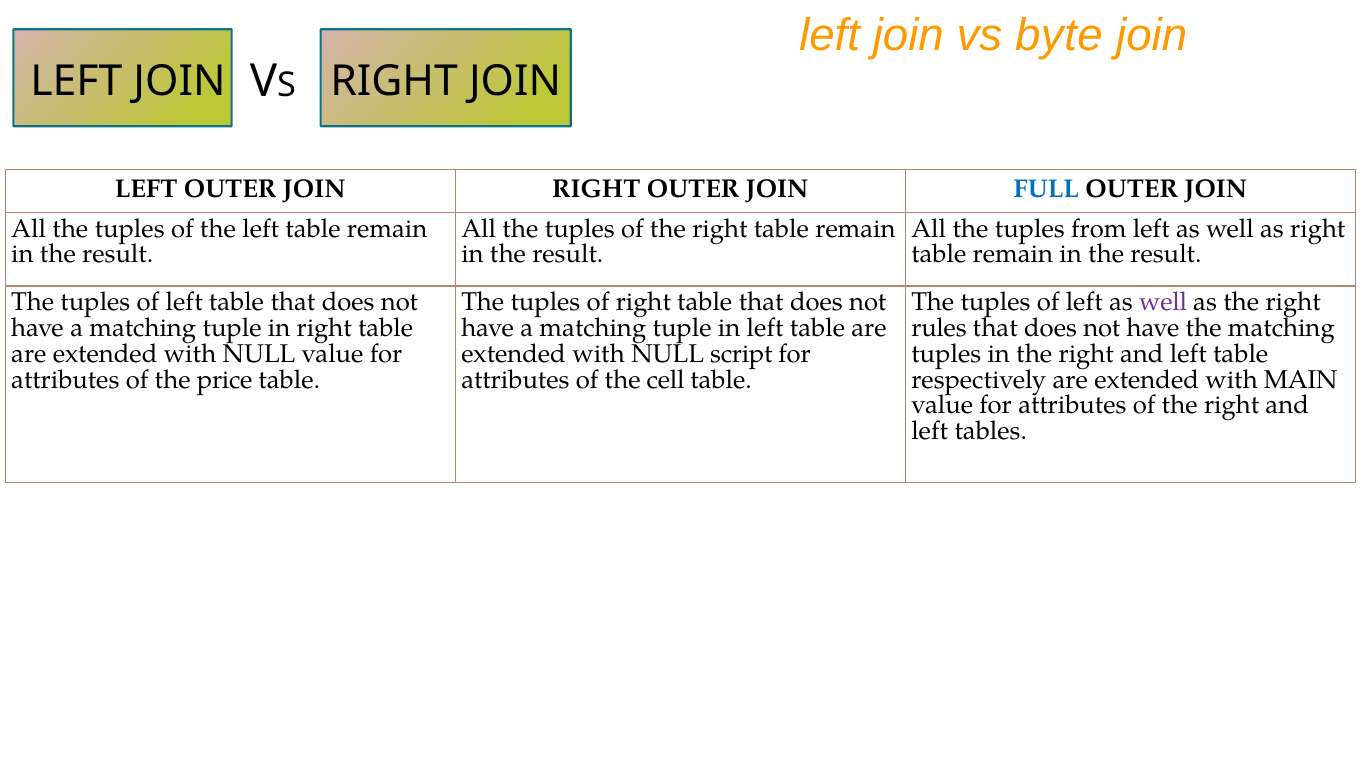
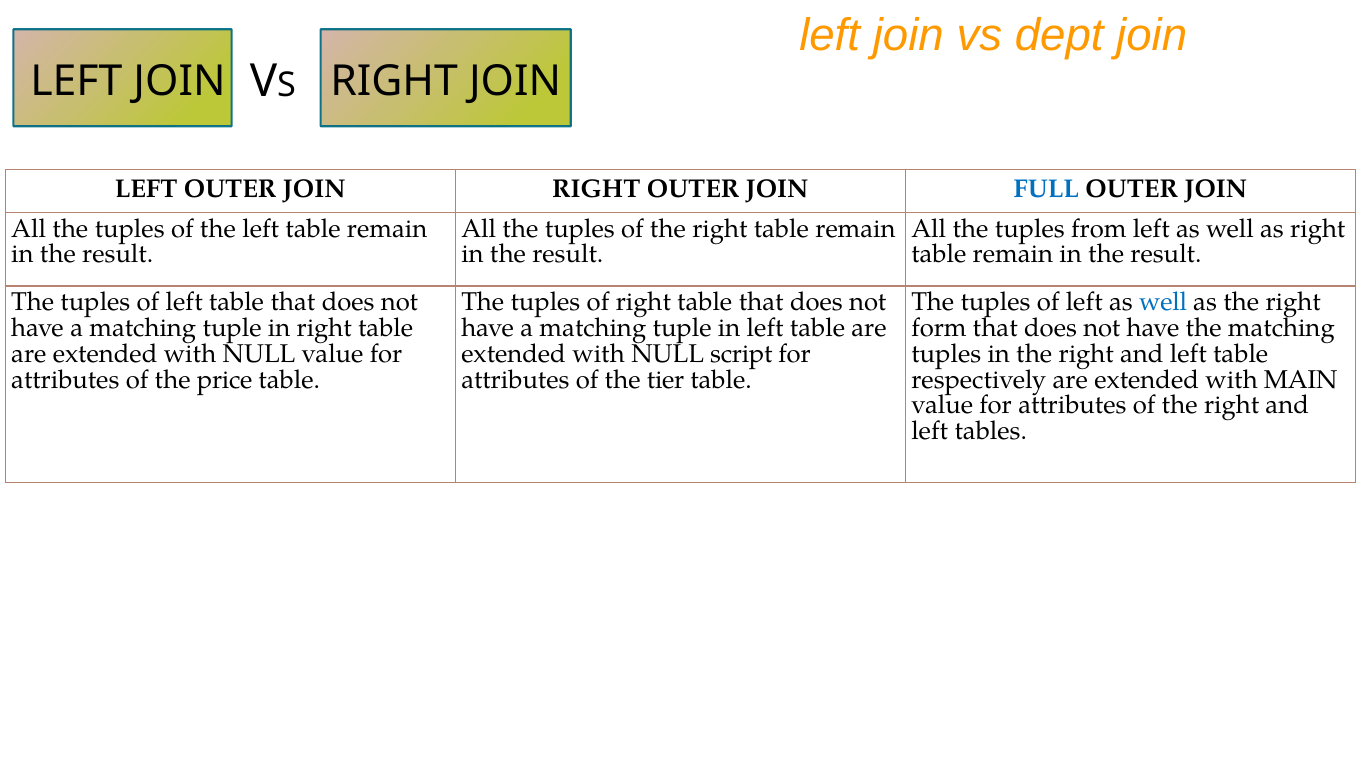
byte: byte -> dept (1059, 36)
well colour: purple -> blue (1163, 302)
rules: rules -> form (939, 328)
cell: cell -> tier (666, 380)
